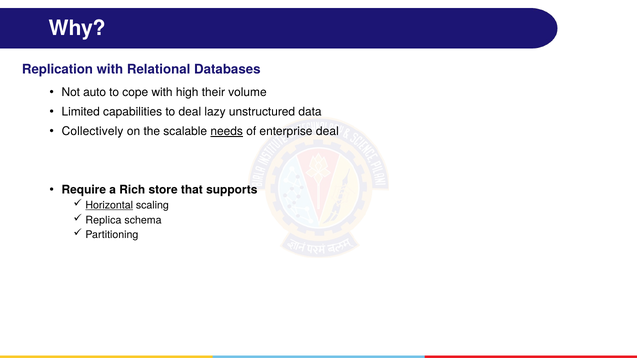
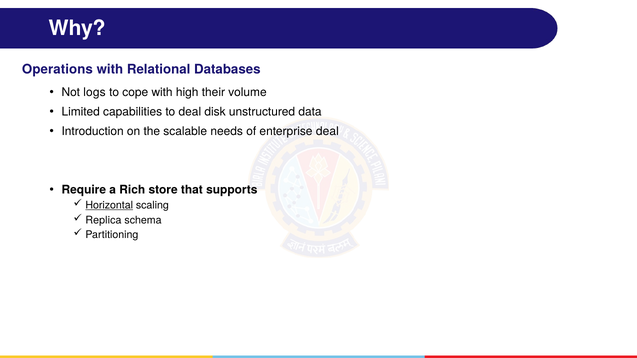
Replication: Replication -> Operations (57, 69)
auto: auto -> logs (94, 92)
lazy: lazy -> disk (215, 112)
Collectively: Collectively -> Introduction (93, 131)
needs underline: present -> none (227, 131)
